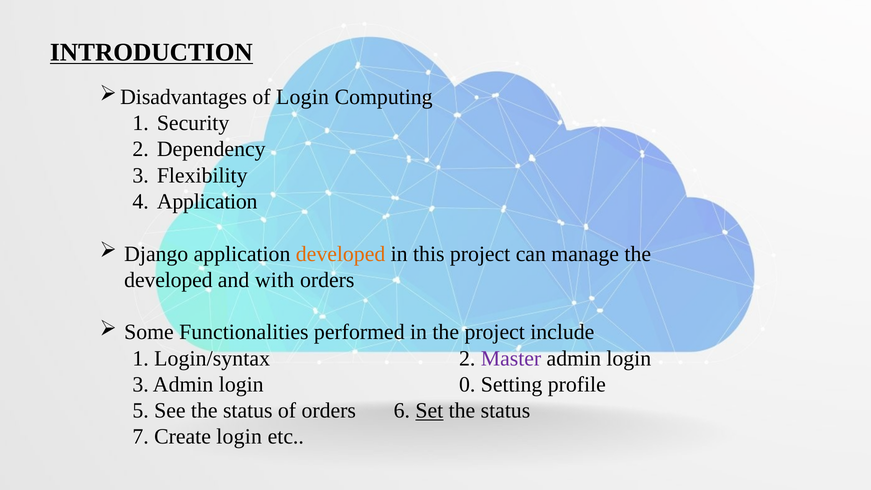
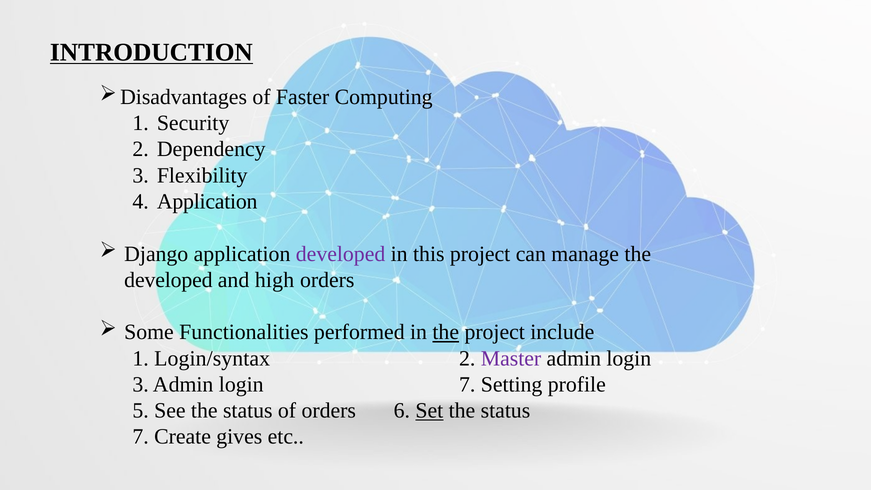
of Login: Login -> Faster (303, 97)
developed colour: orange -> purple (341, 254)
with: with -> high (275, 280)
the underline: none -> present (446, 332)
login 0: 0 -> 7 (467, 384)
Create login: login -> gives (239, 437)
